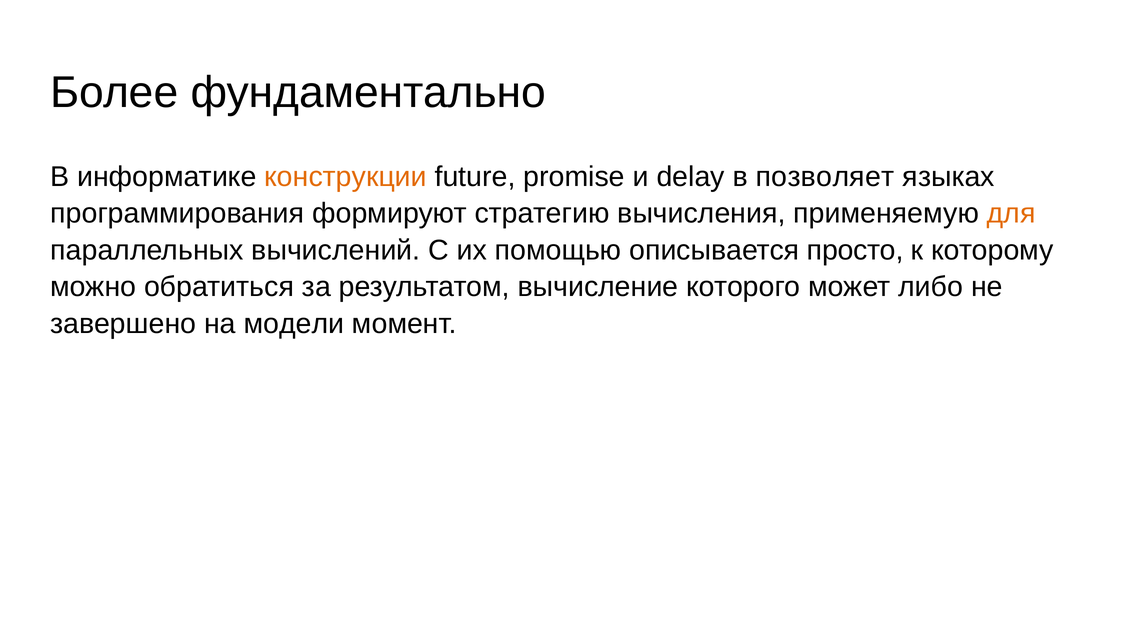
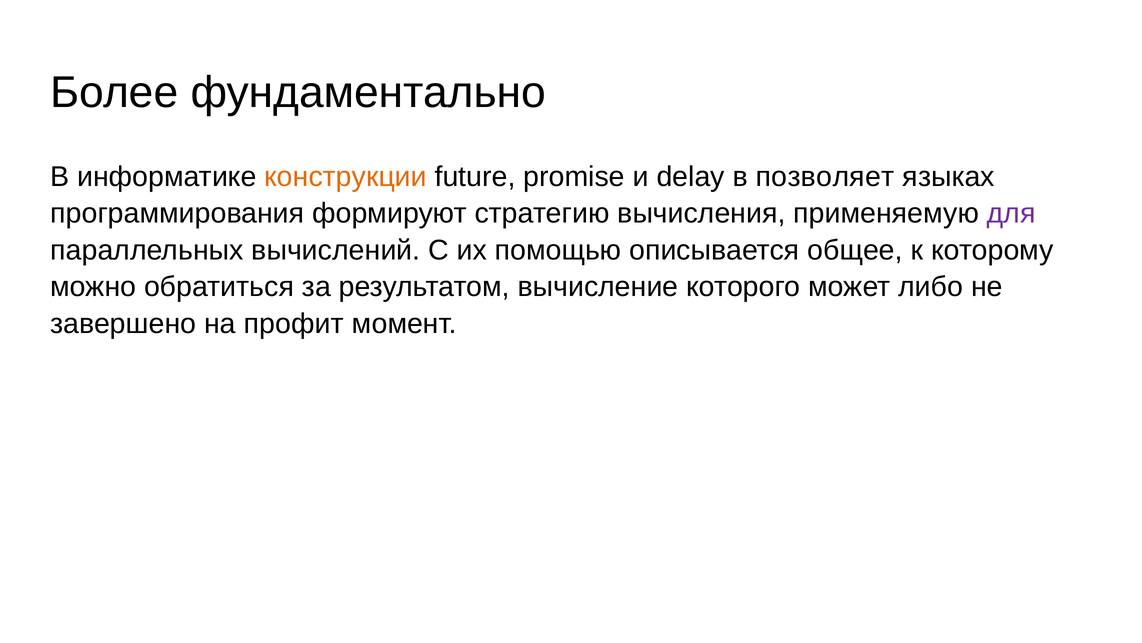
для colour: orange -> purple (1011, 213)
просто: просто -> общее (855, 250)
модели: модели -> профит (294, 324)
